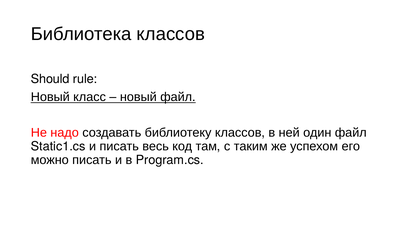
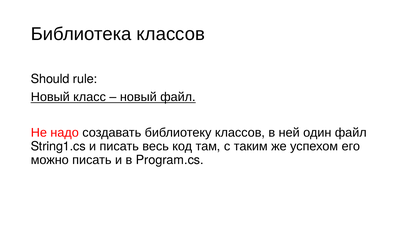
Static1.cs: Static1.cs -> String1.cs (58, 146)
